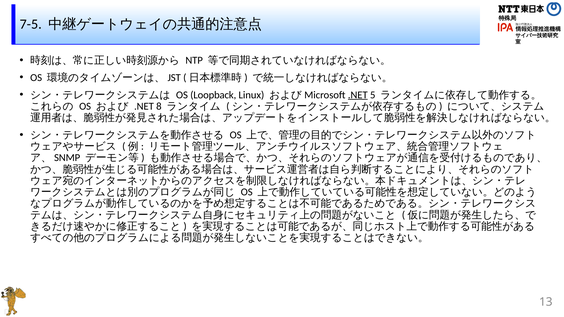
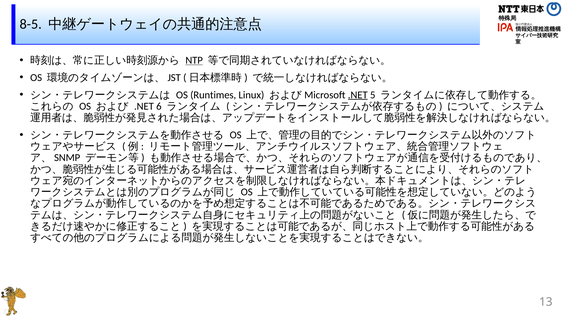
7-5: 7-5 -> 8-5 (31, 24)
NTP underline: none -> present (194, 60)
Loopback: Loopback -> Runtimes (213, 95)
8: 8 -> 6 (159, 106)
